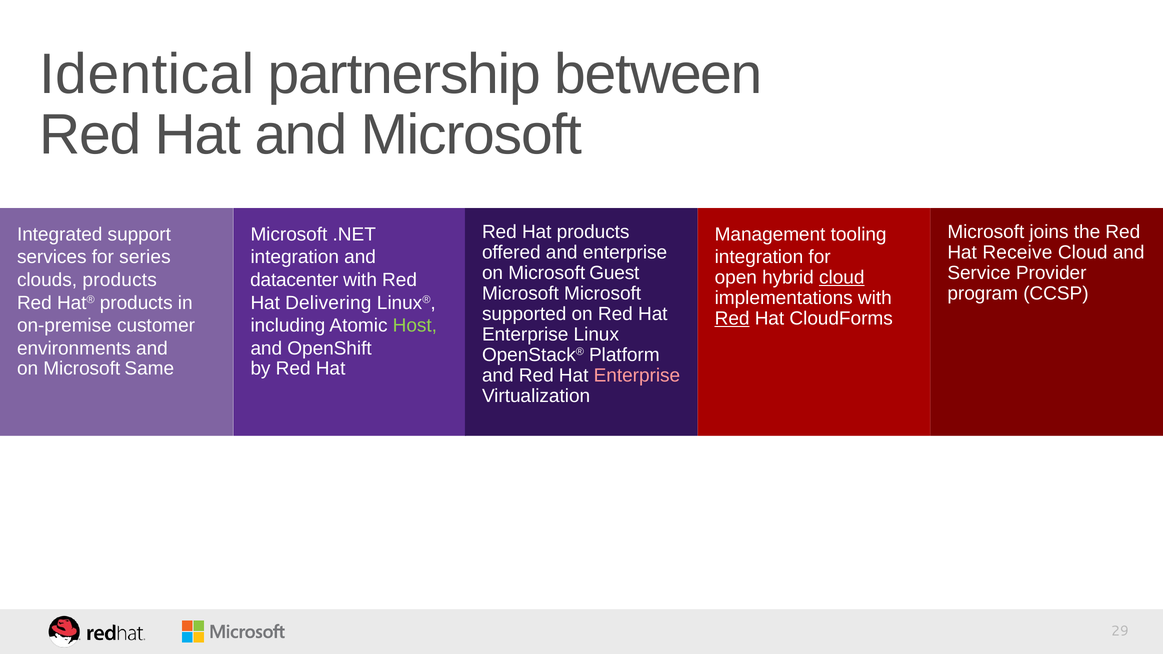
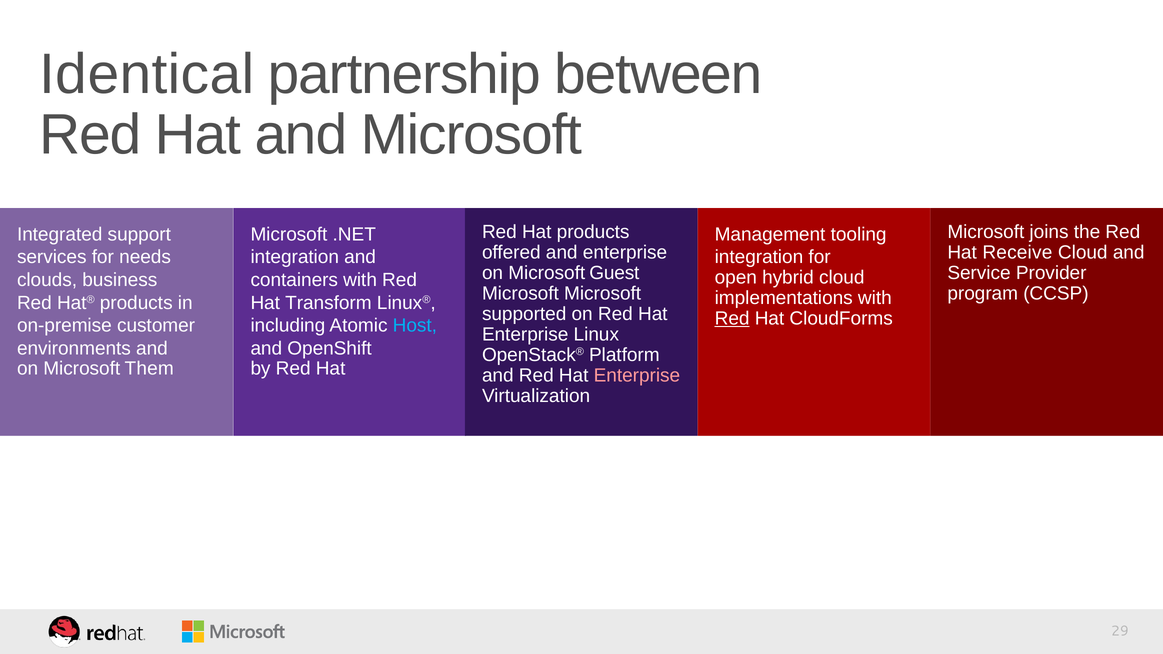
series: series -> needs (145, 257)
cloud underline: present -> none (842, 278)
clouds products: products -> business (120, 280)
datacenter: datacenter -> containers (294, 280)
Delivering: Delivering -> Transform (328, 303)
Host colour: light green -> light blue (415, 326)
Same: Same -> Them (149, 369)
